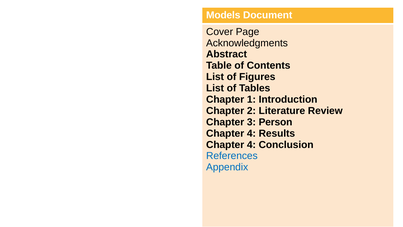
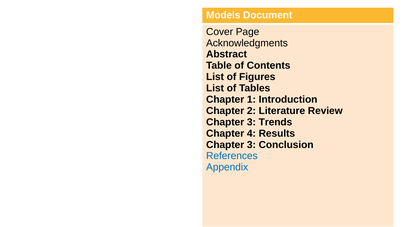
Person: Person -> Trends (275, 122)
4: 4 -> 3 (251, 144)
